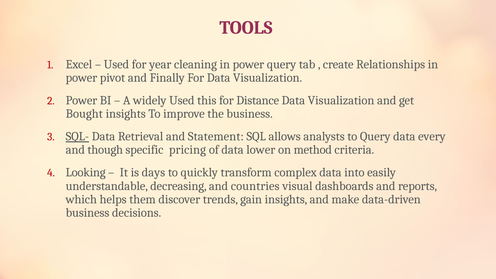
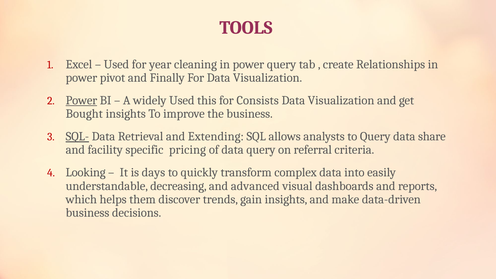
Power underline: none -> present (81, 100)
Distance: Distance -> Consists (258, 100)
Statement: Statement -> Extending (216, 136)
every: every -> share (432, 136)
though: though -> facility (105, 150)
data lower: lower -> query (261, 150)
method: method -> referral (313, 150)
countries: countries -> advanced (255, 186)
